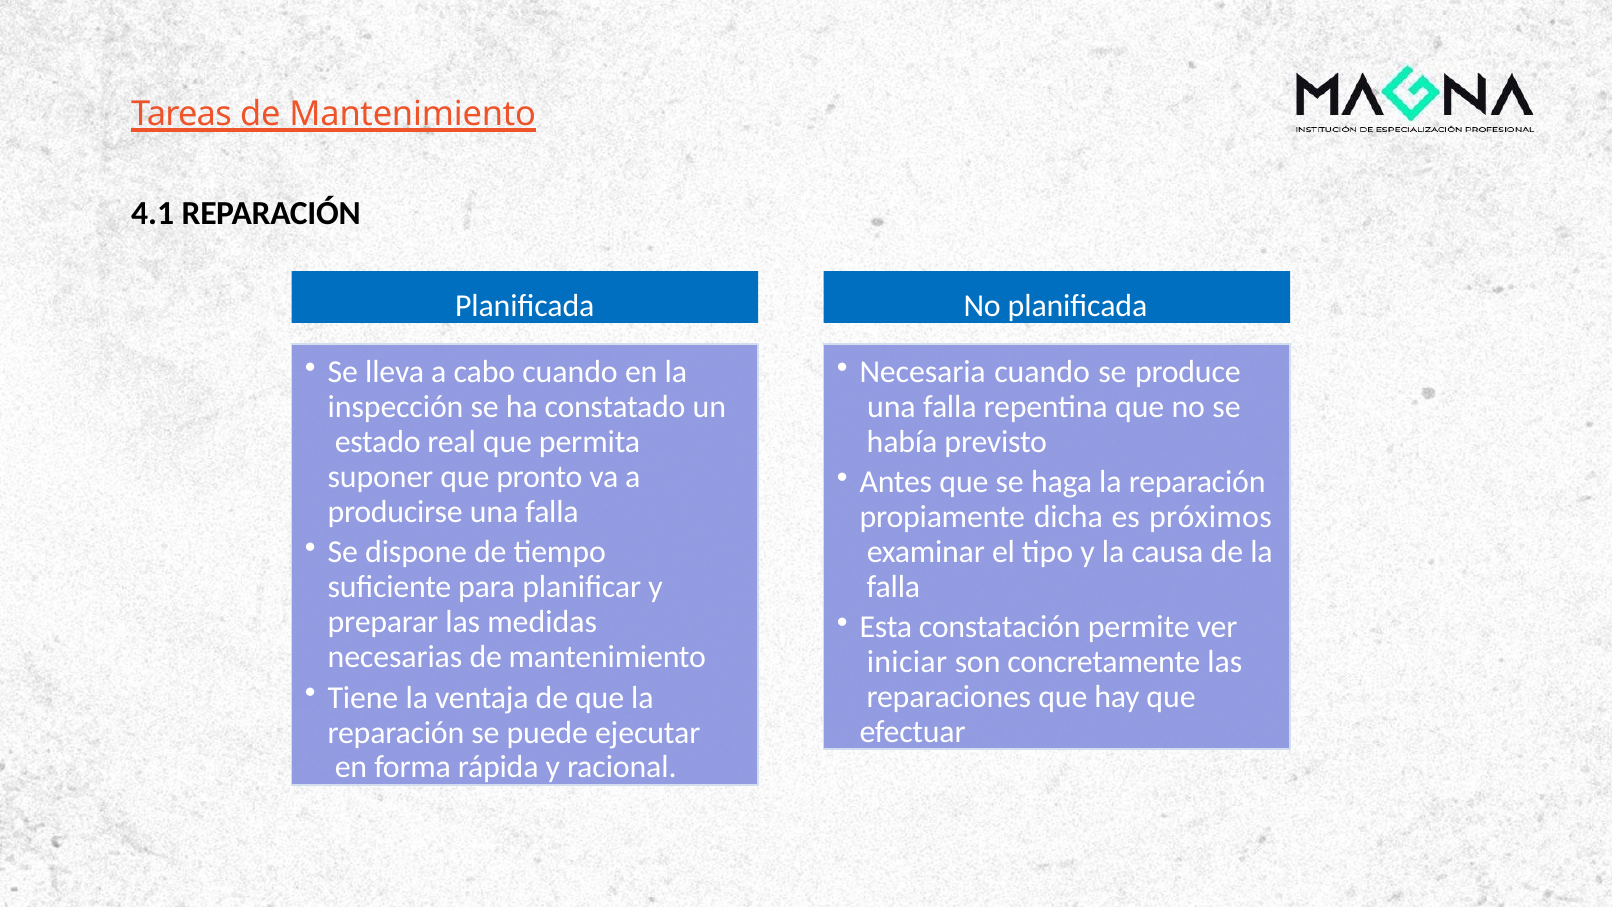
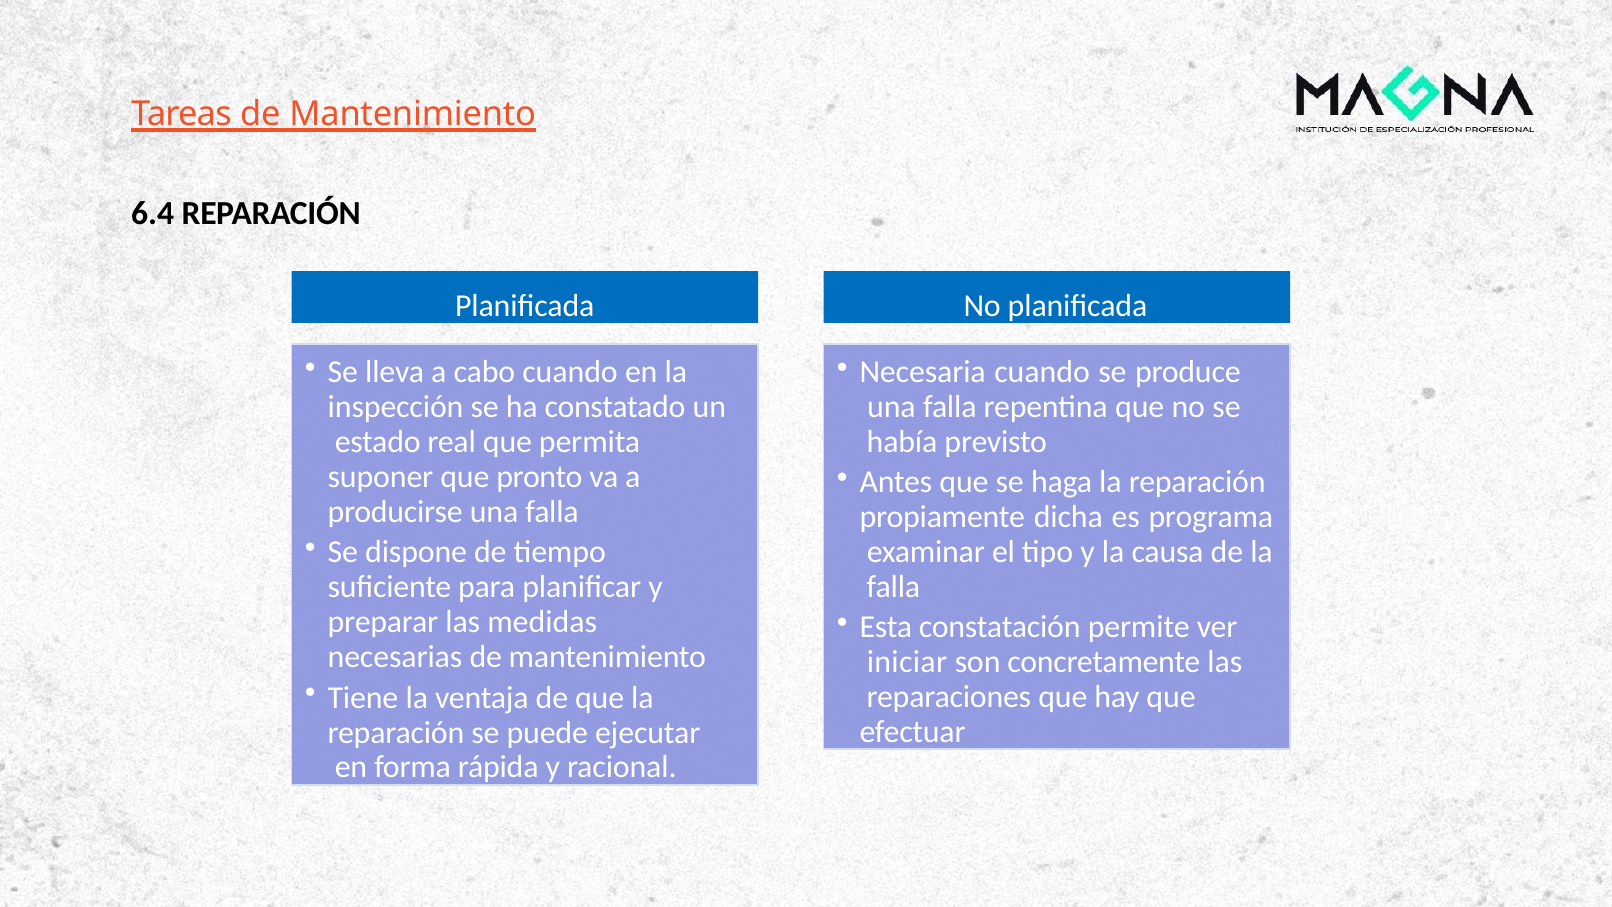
4.1: 4.1 -> 6.4 (153, 213)
próximos: próximos -> programa (1211, 517)
